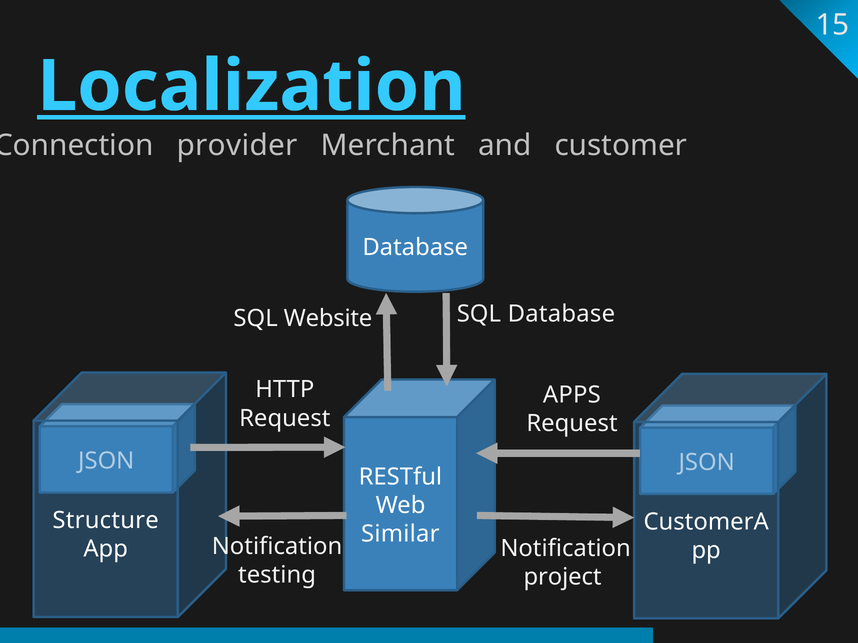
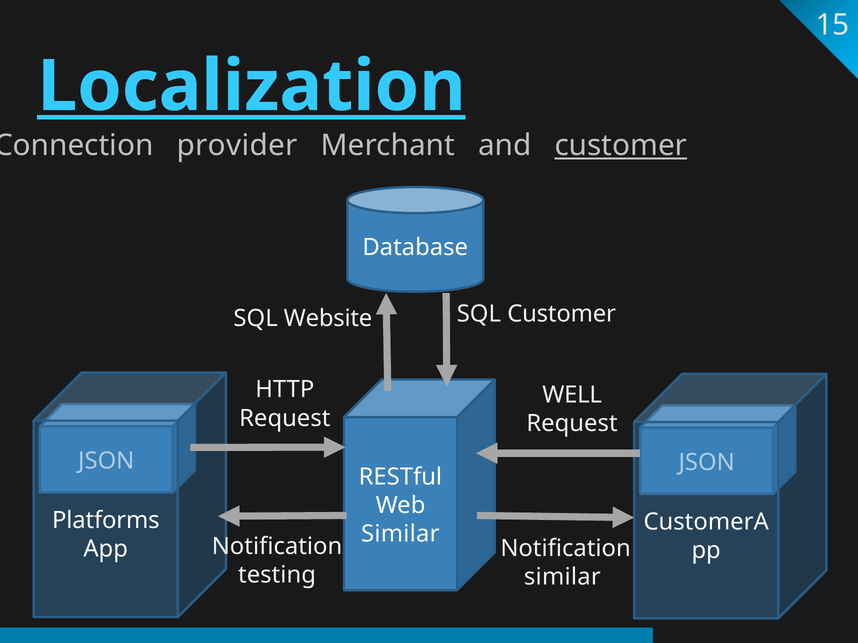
customer underline: none -> present (621, 146)
SQL Database: Database -> Customer (562, 314)
APPS: APPS -> WELL (572, 395)
Structure: Structure -> Platforms (106, 521)
project: project -> similar (562, 578)
